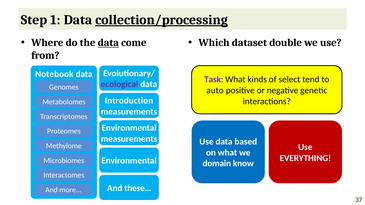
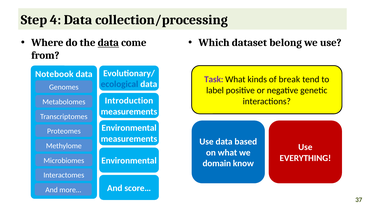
1: 1 -> 4 (56, 20)
collection/processing underline: present -> none (162, 20)
double: double -> belong (286, 43)
select: select -> break (289, 80)
ecological colour: purple -> blue (120, 84)
auto: auto -> label (215, 90)
these…: these… -> score… (138, 188)
